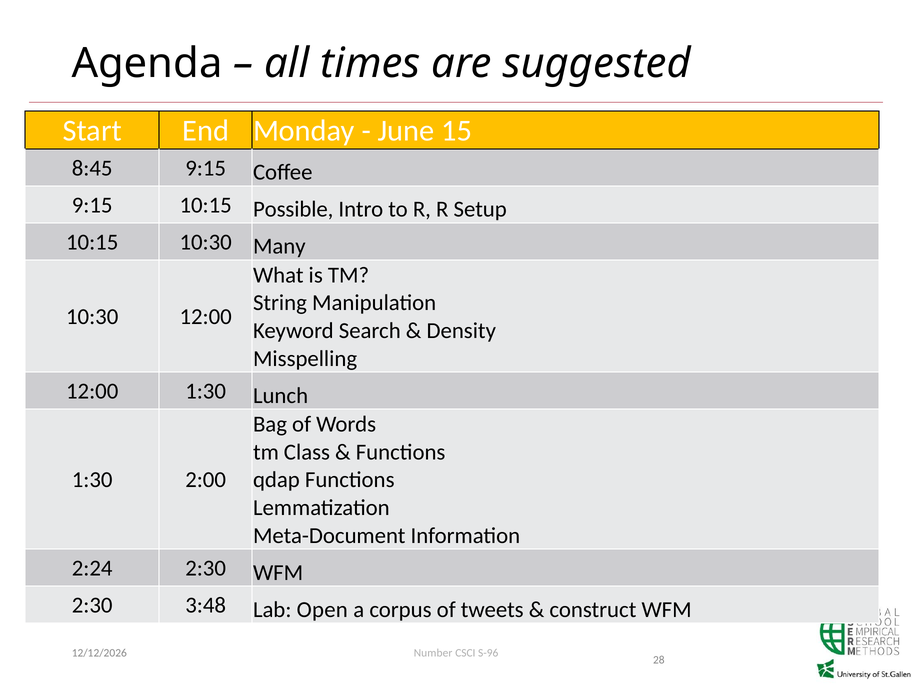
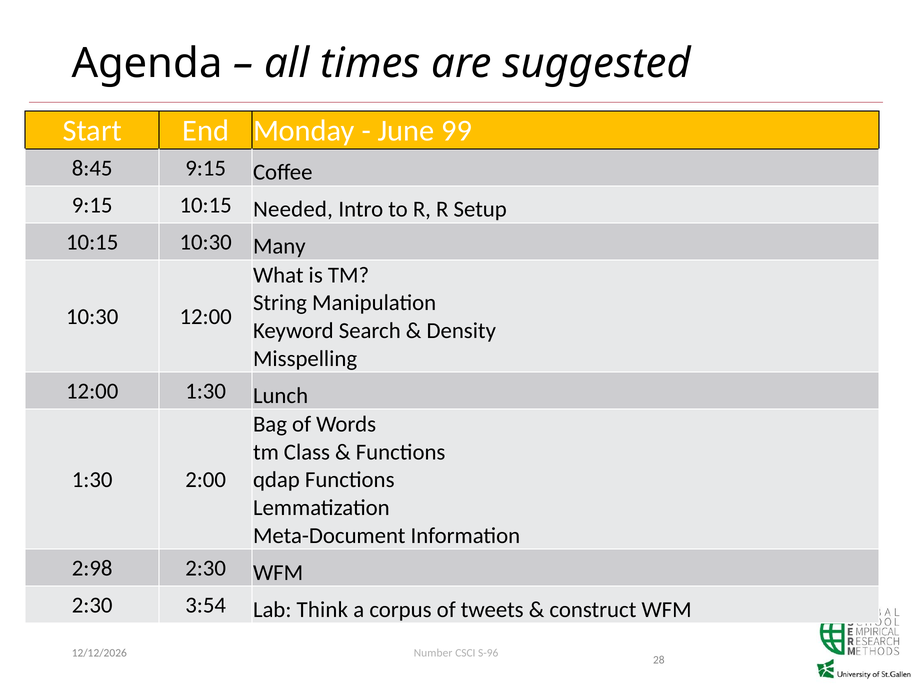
15: 15 -> 99 (457, 131)
Possible: Possible -> Needed (293, 209)
2:24: 2:24 -> 2:98 (92, 568)
3:48: 3:48 -> 3:54 (206, 605)
Open: Open -> Think (322, 610)
